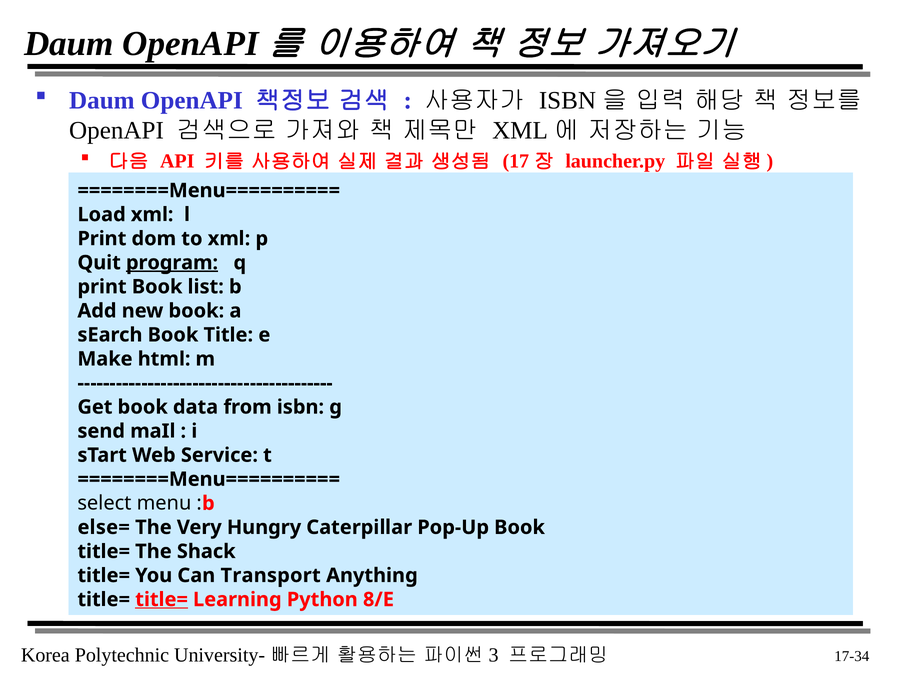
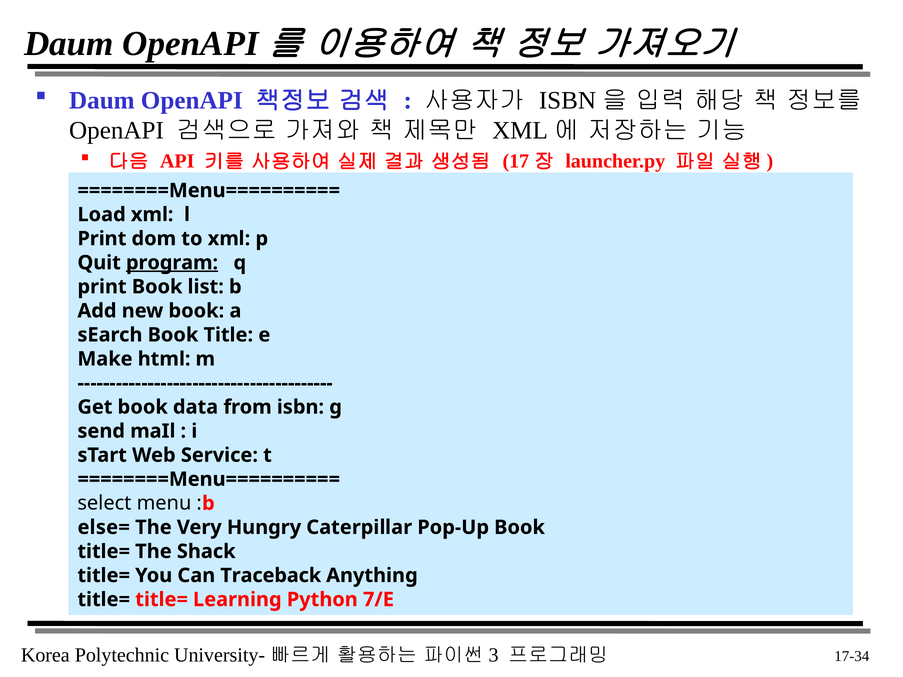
Transport: Transport -> Traceback (271, 576)
title= underline: present -> none (162, 600)
8/E: 8/E -> 7/E (378, 600)
